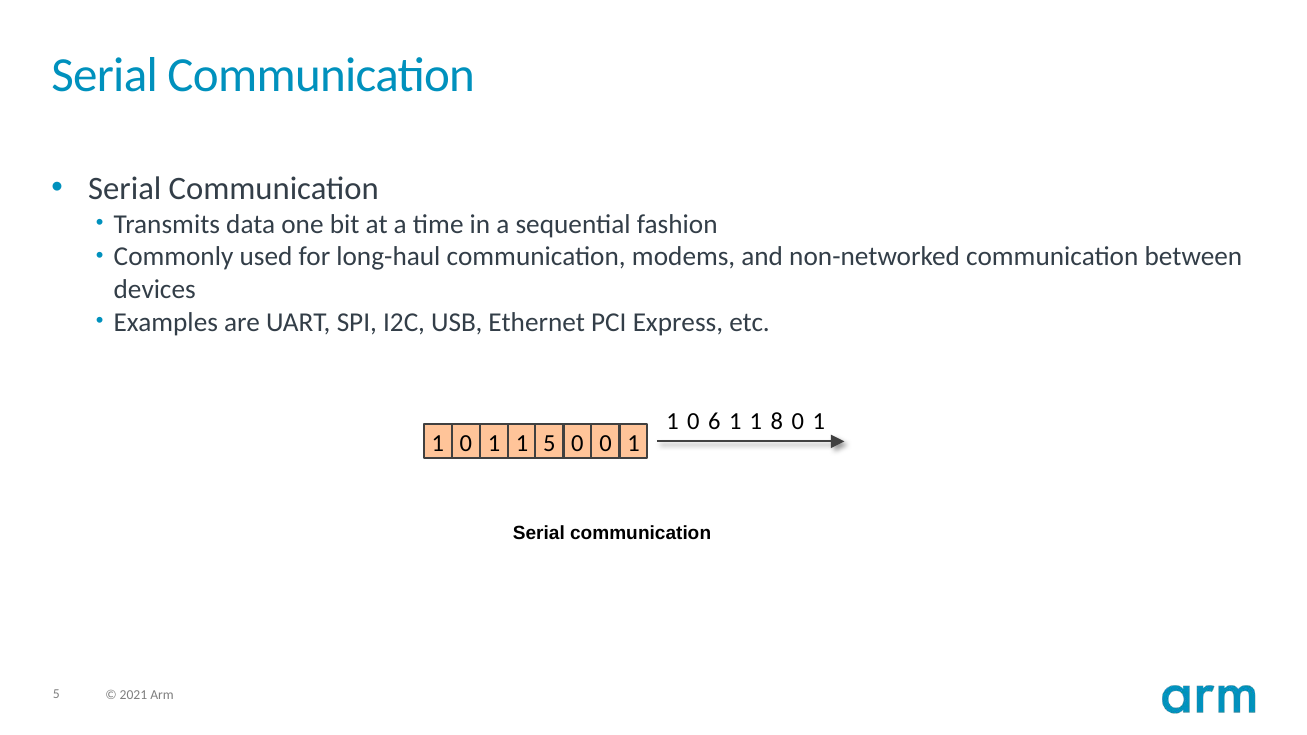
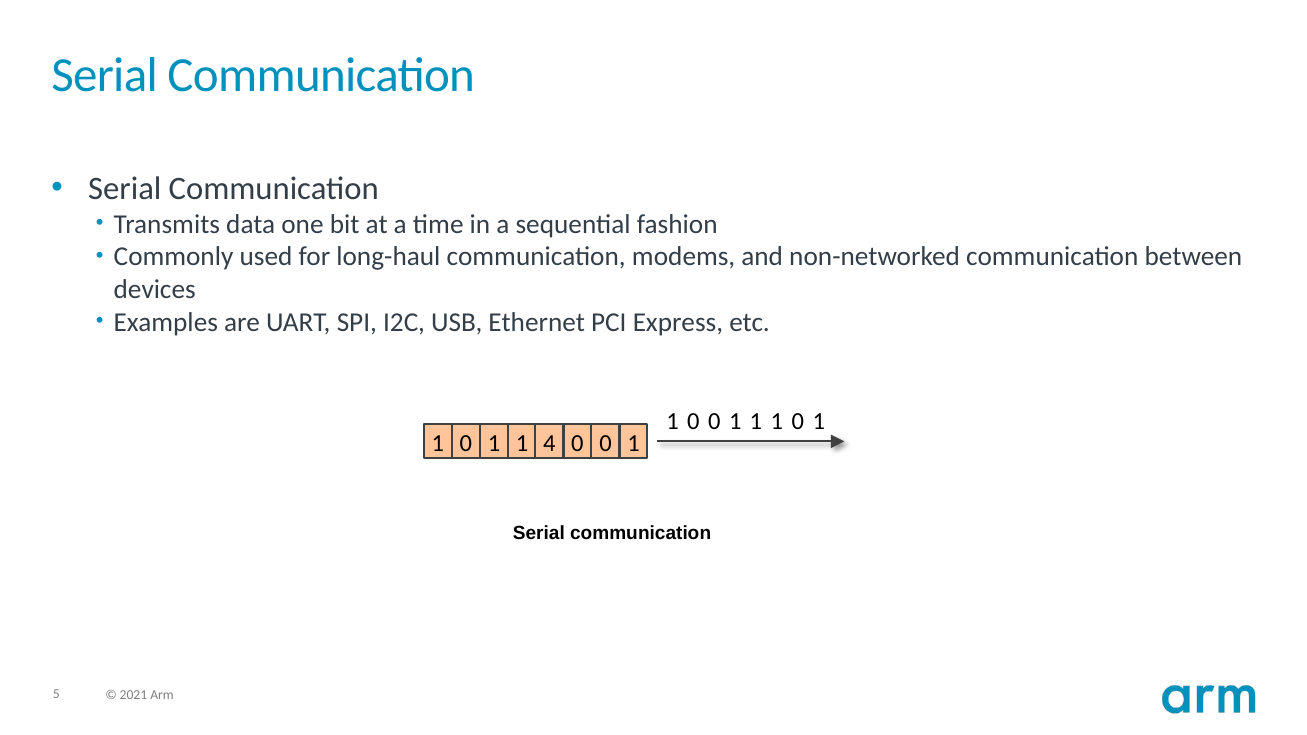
1 0 6: 6 -> 0 (714, 421)
1 1 8: 8 -> 1 (777, 421)
1 5: 5 -> 4 (549, 443)
